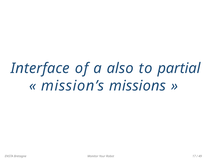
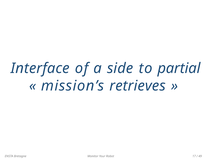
also: also -> side (120, 68)
missions: missions -> retrieves (138, 86)
